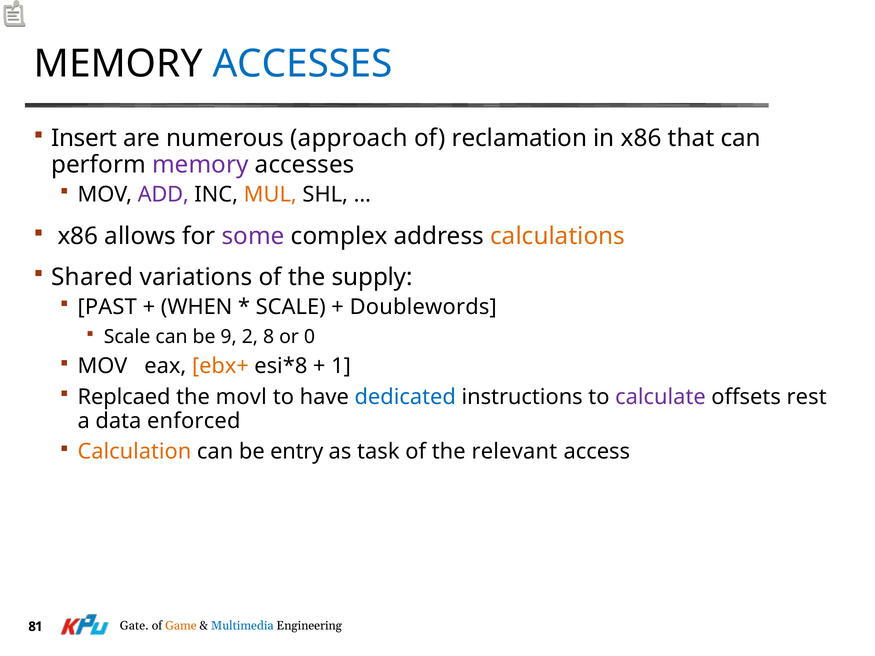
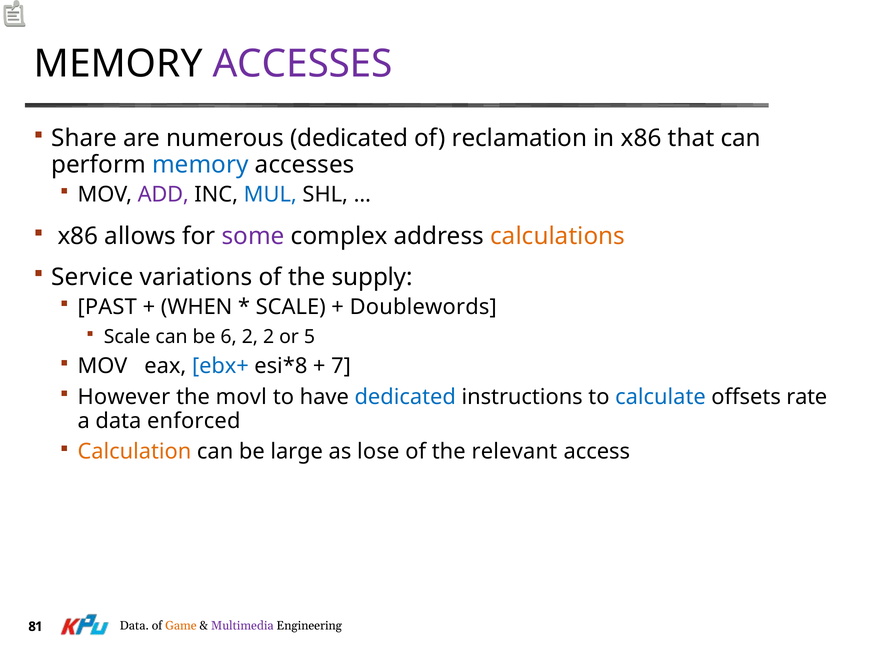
ACCESSES colour: blue -> purple (303, 64)
Insert: Insert -> Share (84, 138)
numerous approach: approach -> dedicated (349, 138)
memory colour: purple -> blue (200, 165)
MUL colour: orange -> blue (270, 195)
Shared: Shared -> Service (92, 277)
9: 9 -> 6 (229, 337)
2 8: 8 -> 2 (269, 337)
0: 0 -> 5 (309, 337)
ebx+ colour: orange -> blue (220, 366)
1: 1 -> 7 (341, 366)
Replcaed: Replcaed -> However (124, 397)
calculate colour: purple -> blue (660, 397)
rest: rest -> rate (807, 397)
entry: entry -> large (297, 452)
task: task -> lose (378, 452)
Gate: Gate -> Data (134, 626)
Multimedia colour: blue -> purple (242, 626)
